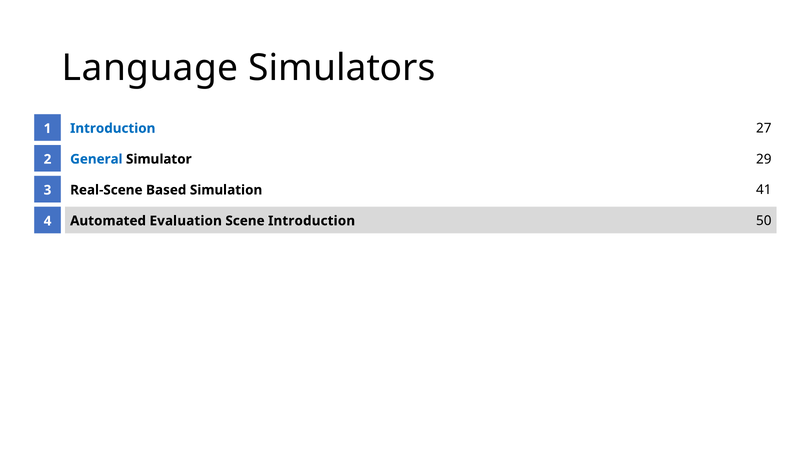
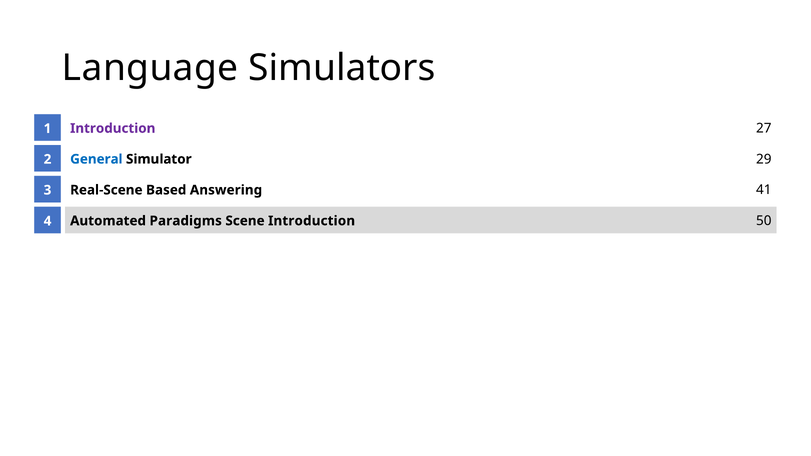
Introduction colour: blue -> purple (113, 128)
Simulation: Simulation -> Answering (226, 190)
Evaluation: Evaluation -> Paradigms (186, 221)
